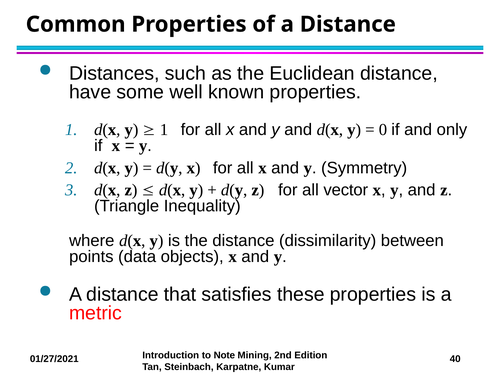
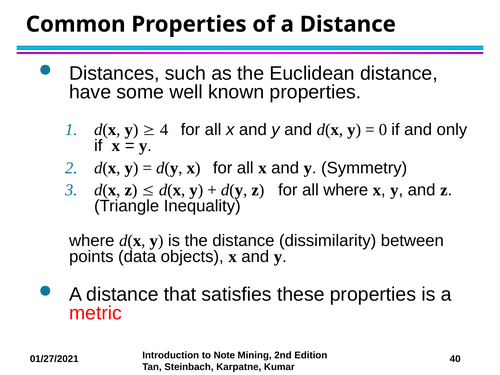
1: 1 -> 4 (164, 130)
all vector: vector -> where (346, 190)
